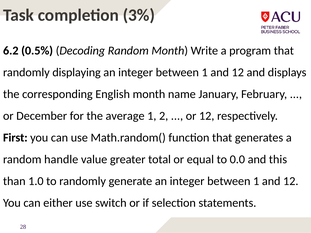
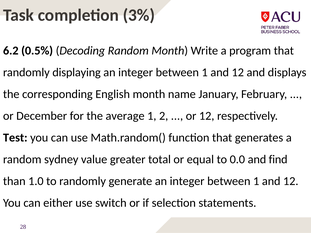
First: First -> Test (15, 138)
handle: handle -> sydney (61, 160)
this: this -> find (278, 160)
